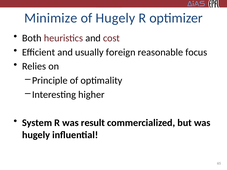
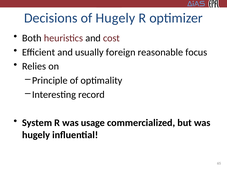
Minimize: Minimize -> Decisions (51, 18)
higher: higher -> record (92, 95)
result: result -> usage (93, 123)
